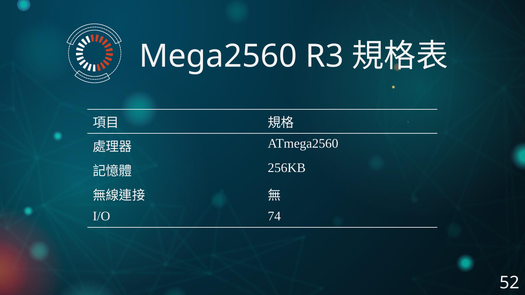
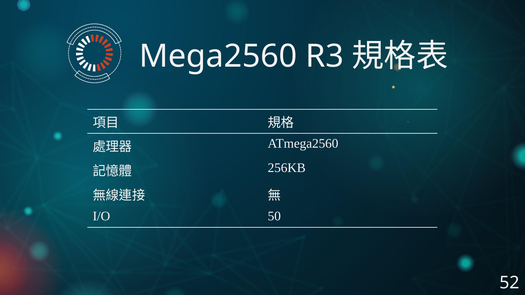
74: 74 -> 50 (274, 216)
